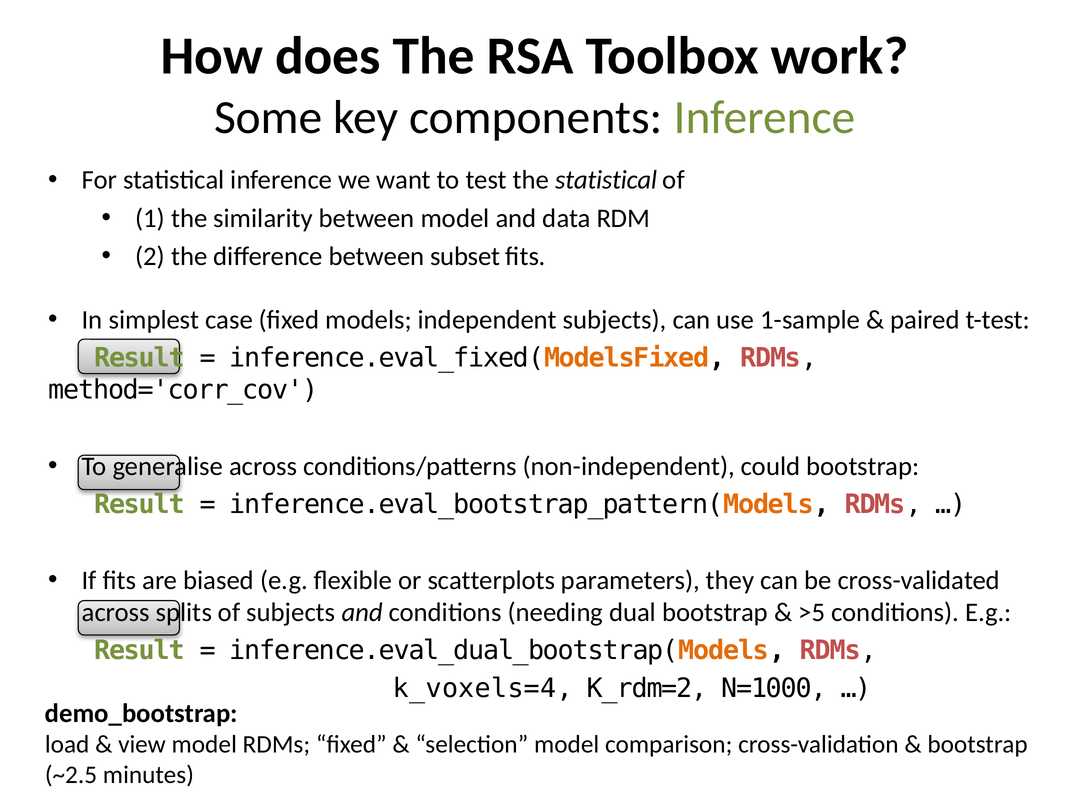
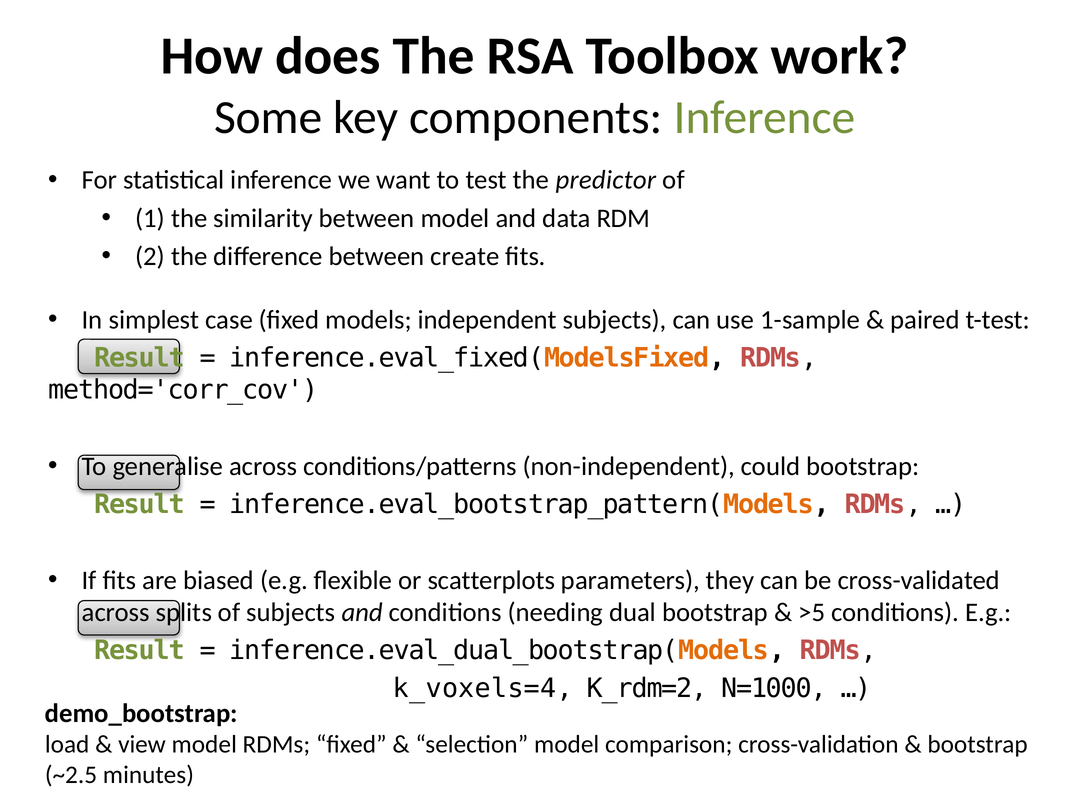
the statistical: statistical -> predictor (606, 180)
subset: subset -> create (465, 256)
